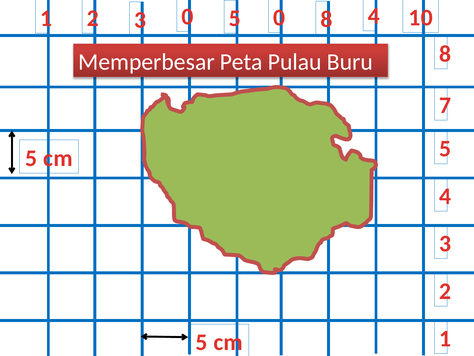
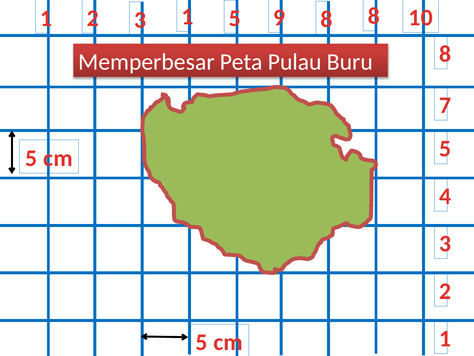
3 0: 0 -> 1 (188, 17)
5 0: 0 -> 9 (279, 18)
8 4: 4 -> 8 (374, 16)
